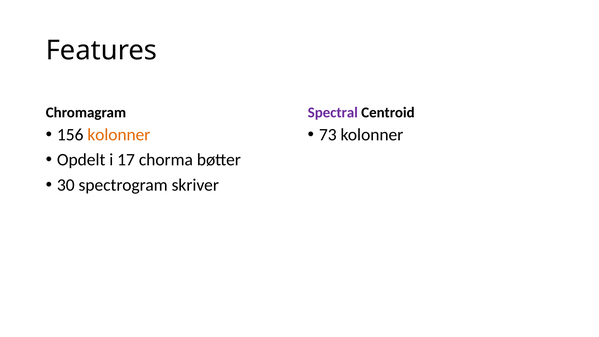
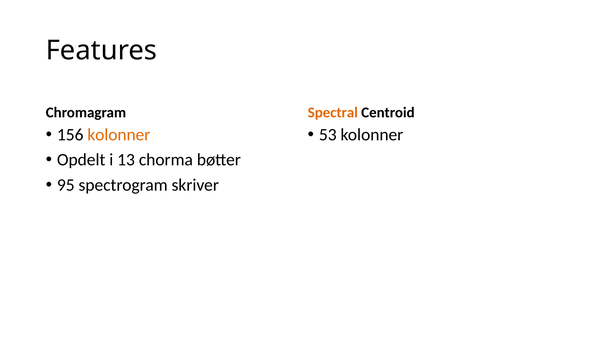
Spectral colour: purple -> orange (333, 113)
73: 73 -> 53 (328, 135)
17: 17 -> 13 (126, 160)
30: 30 -> 95 (66, 185)
